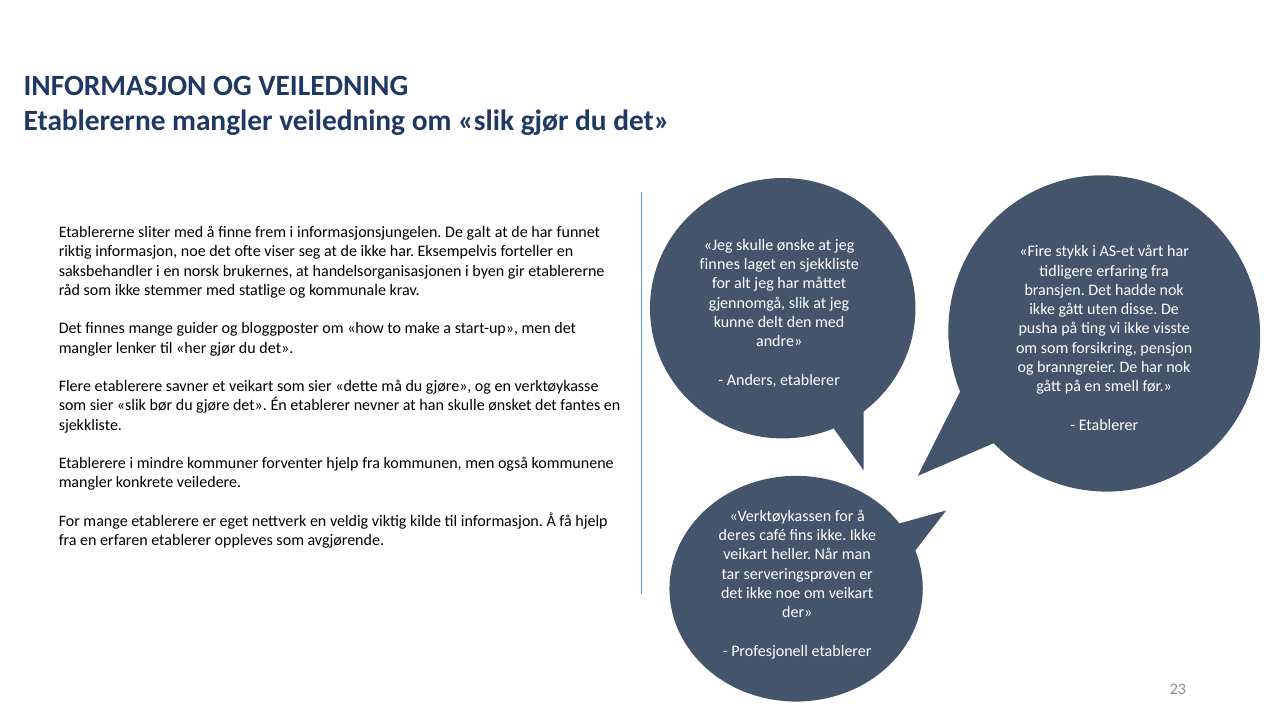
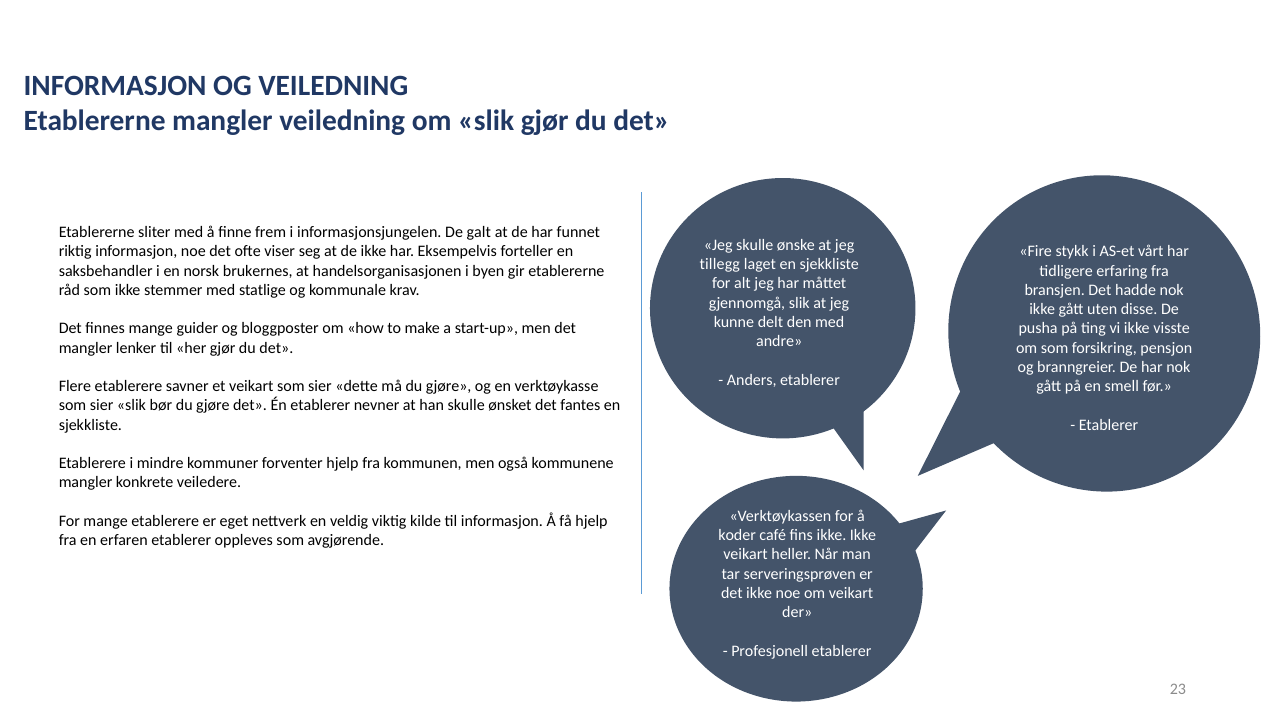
finnes: finnes -> tillegg (720, 264)
deres: deres -> koder (737, 536)
